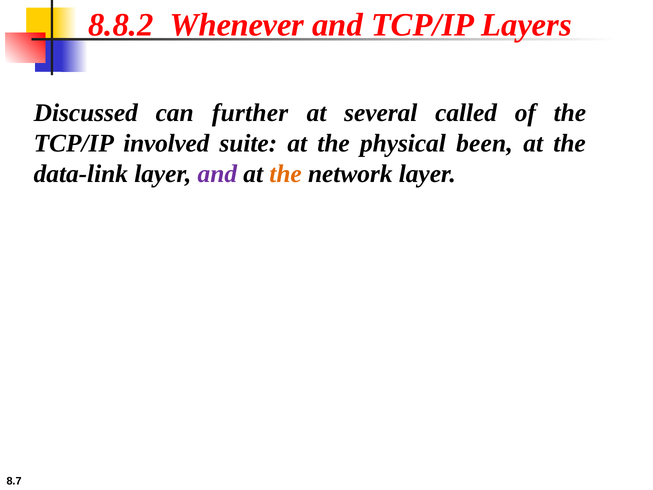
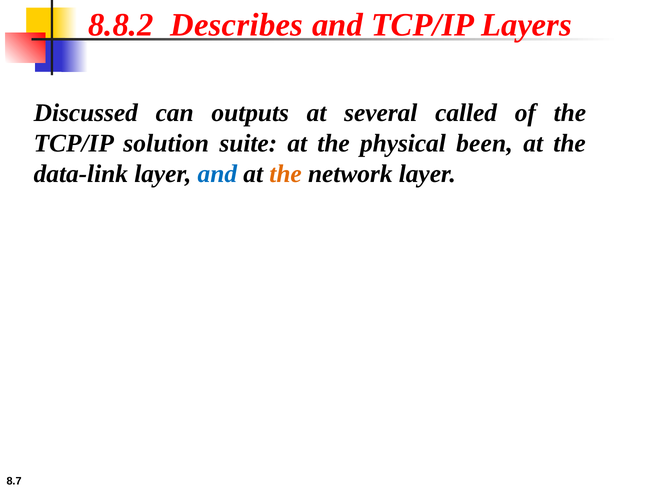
Whenever: Whenever -> Describes (237, 25)
further: further -> outputs (250, 113)
involved: involved -> solution (166, 143)
and colour: purple -> blue (217, 174)
